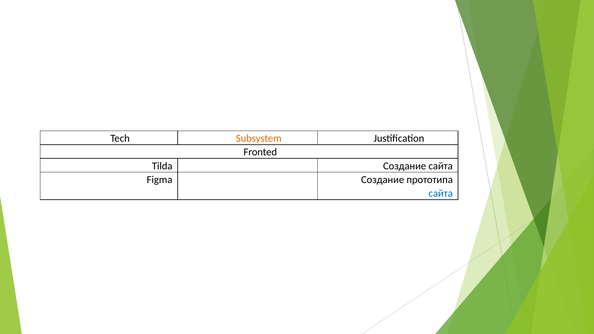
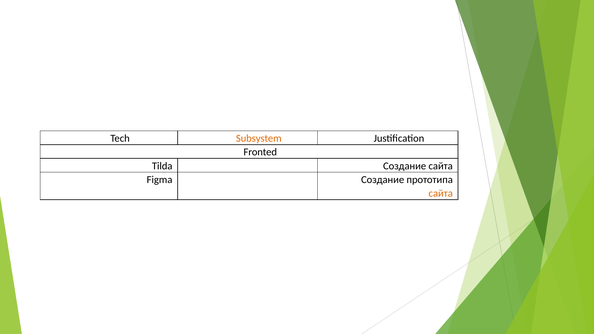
сайта colour: blue -> orange (441, 193)
